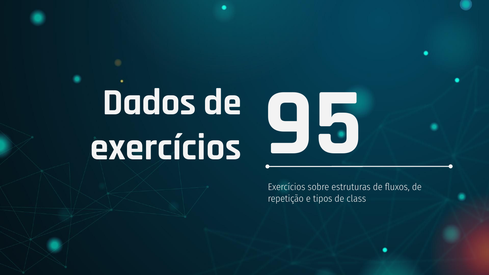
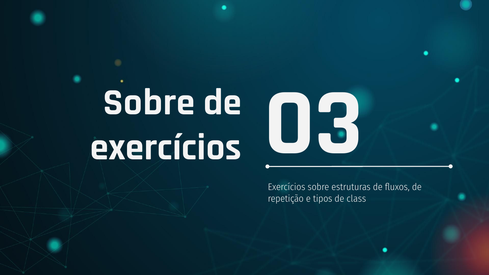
Dados: Dados -> Sobre (149, 102)
95: 95 -> 03 (314, 122)
